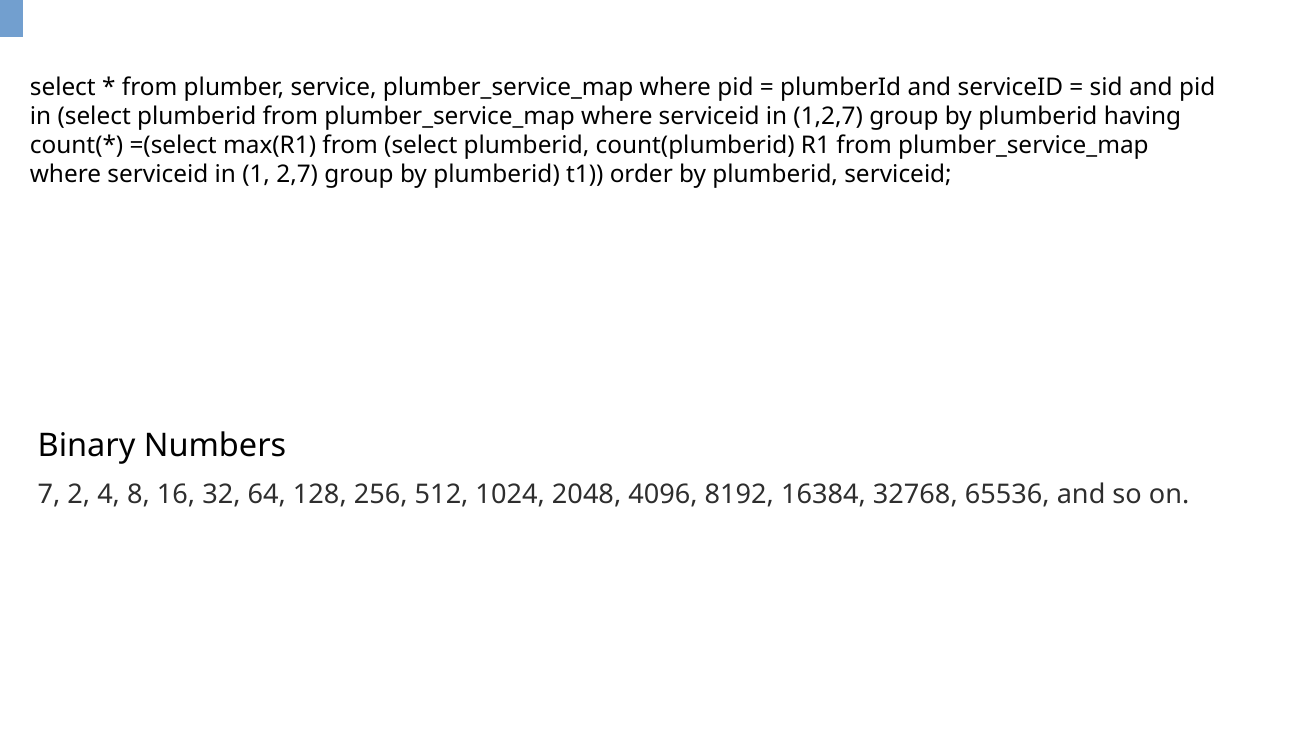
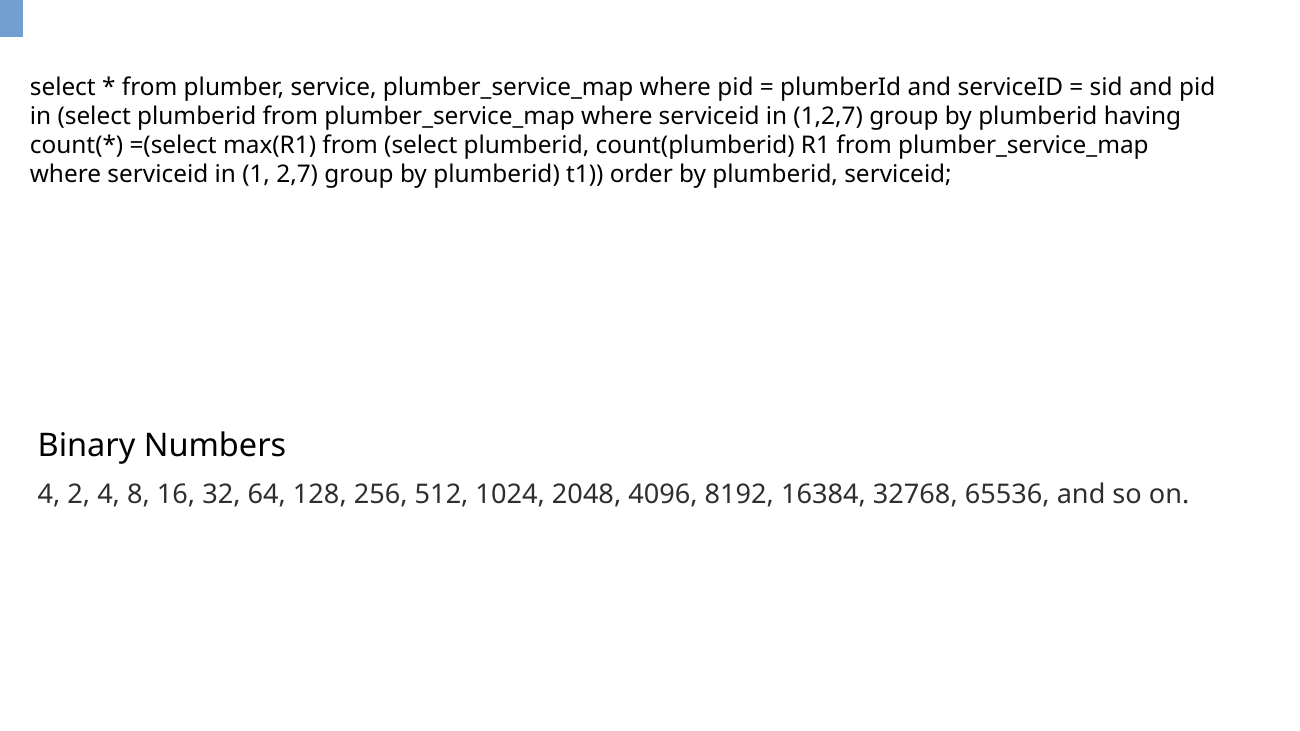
7: 7 -> 4 (49, 494)
